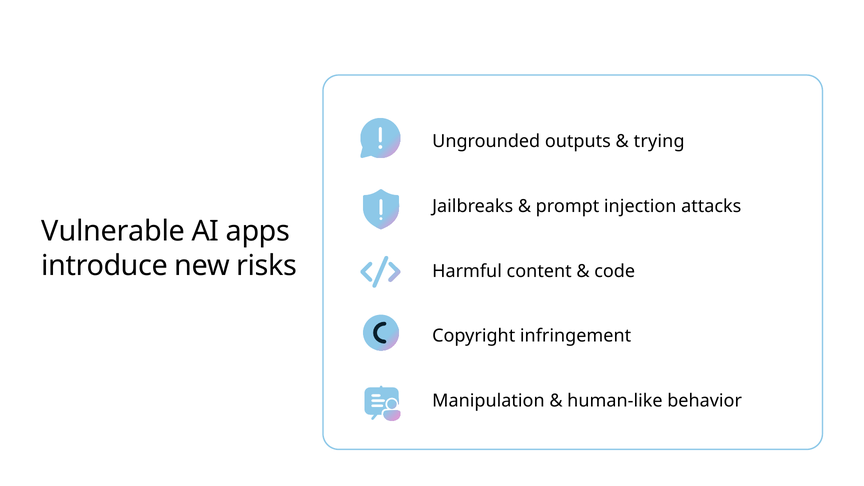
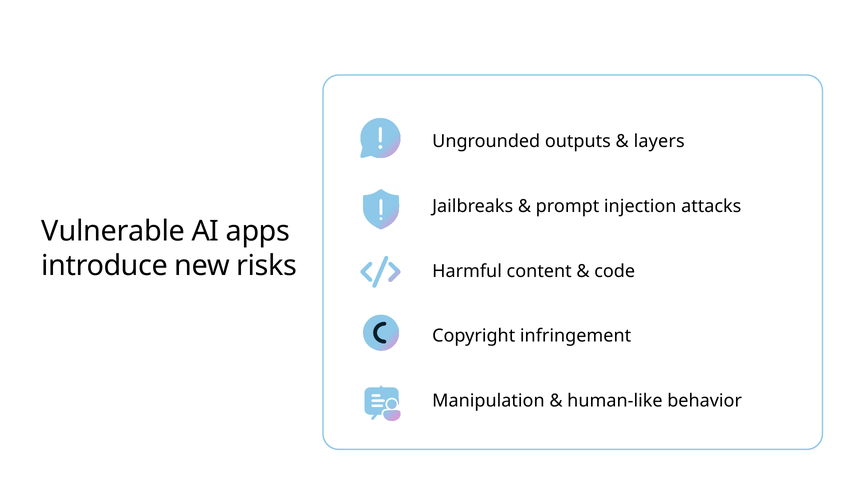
trying: trying -> layers (659, 141)
